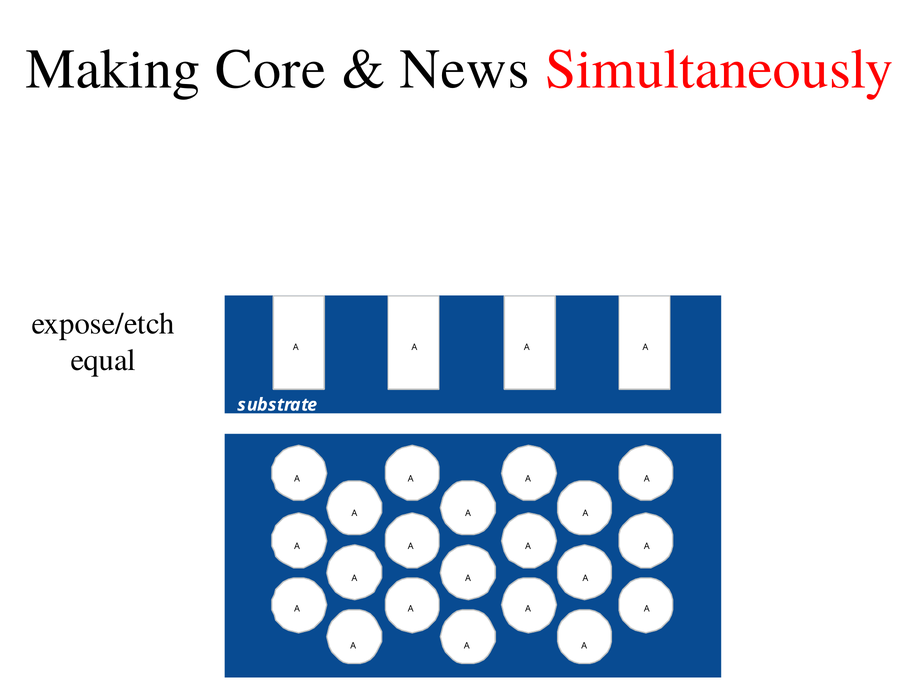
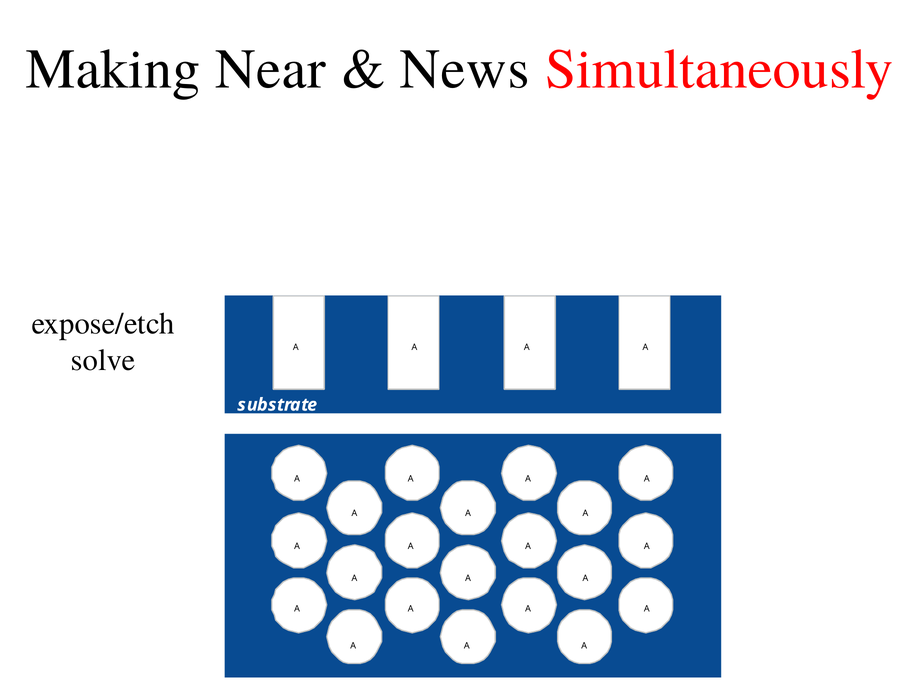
Core: Core -> Near (271, 69)
equal: equal -> solve (103, 360)
